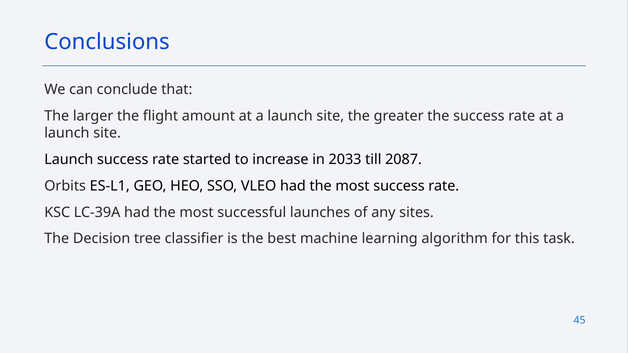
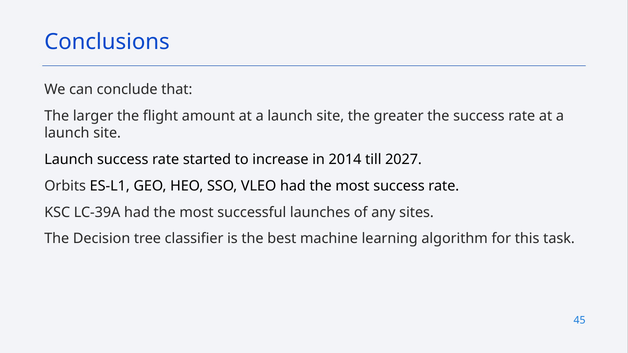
2033: 2033 -> 2014 (345, 160)
2087: 2087 -> 2027 (403, 160)
